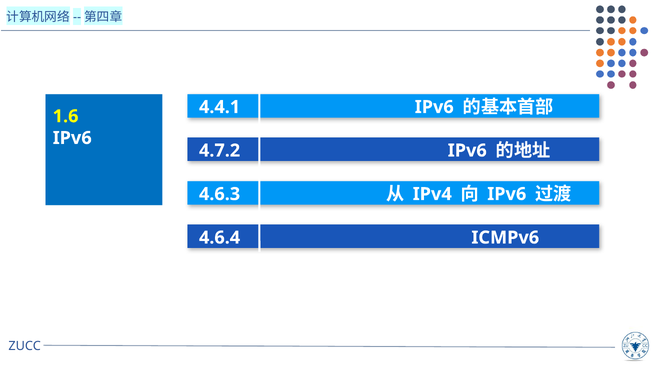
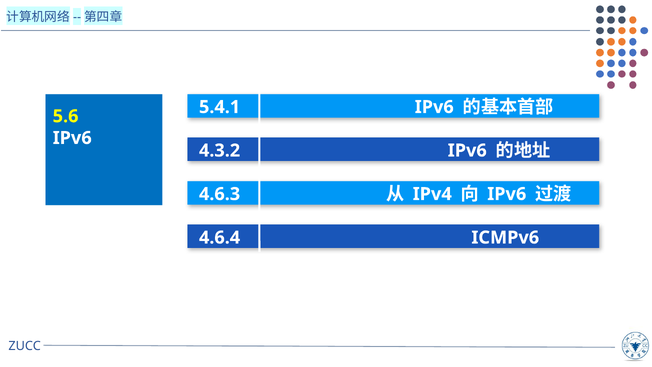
4.4.1: 4.4.1 -> 5.4.1 (220, 107)
1.6: 1.6 -> 5.6 (66, 116)
4.7.2: 4.7.2 -> 4.3.2 (220, 150)
